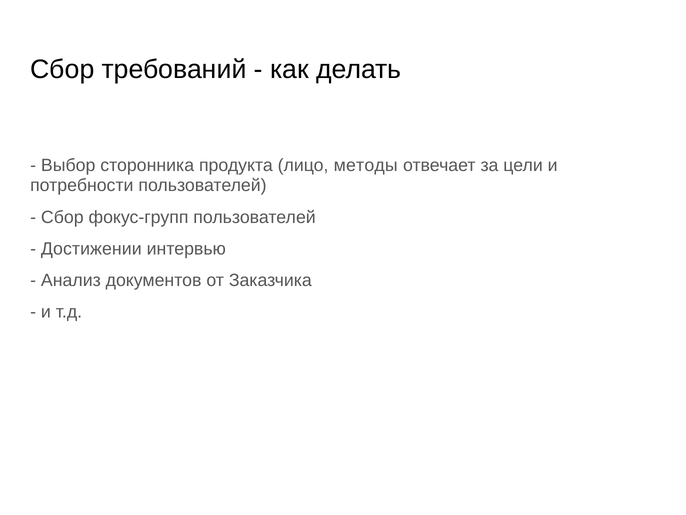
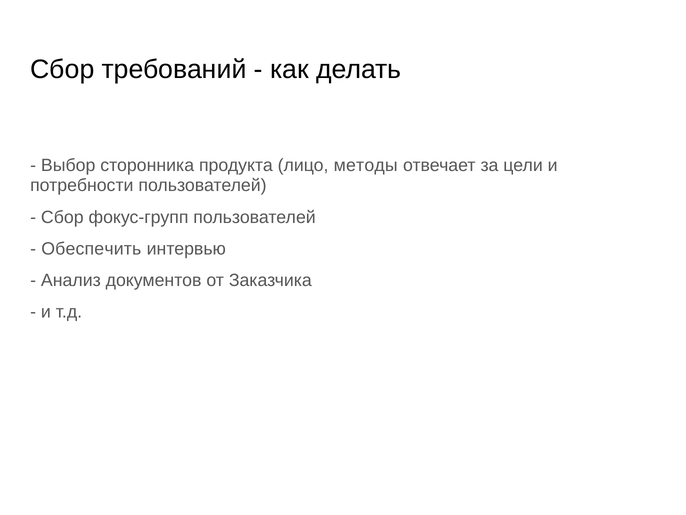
Достижении: Достижении -> Обеспечить (91, 249)
